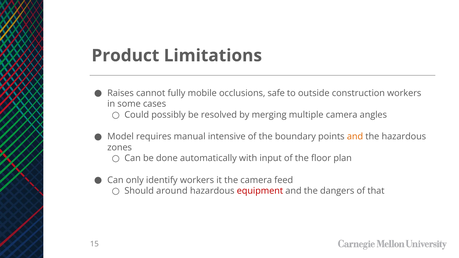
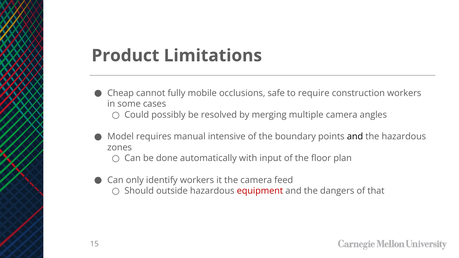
Raises: Raises -> Cheap (121, 93)
outside: outside -> require (314, 93)
and colour: orange -> black (355, 137)
around: around -> outside (172, 191)
